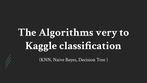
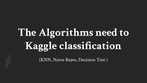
very: very -> need (106, 32)
